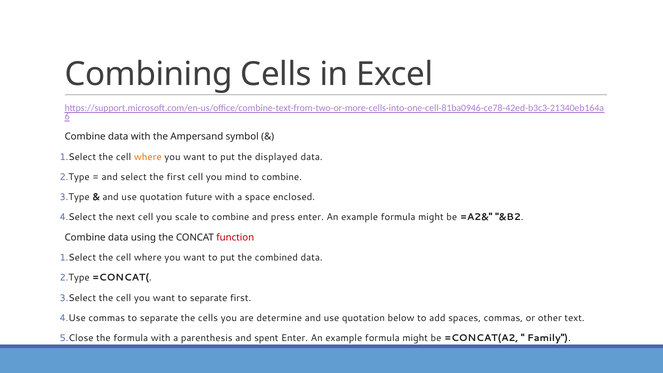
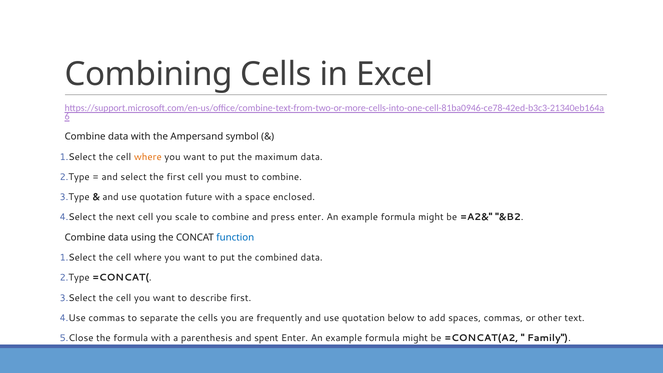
displayed: displayed -> maximum (276, 157)
mind: mind -> must (236, 177)
function colour: red -> blue (235, 237)
want to separate: separate -> describe (209, 298)
determine: determine -> frequently (279, 318)
